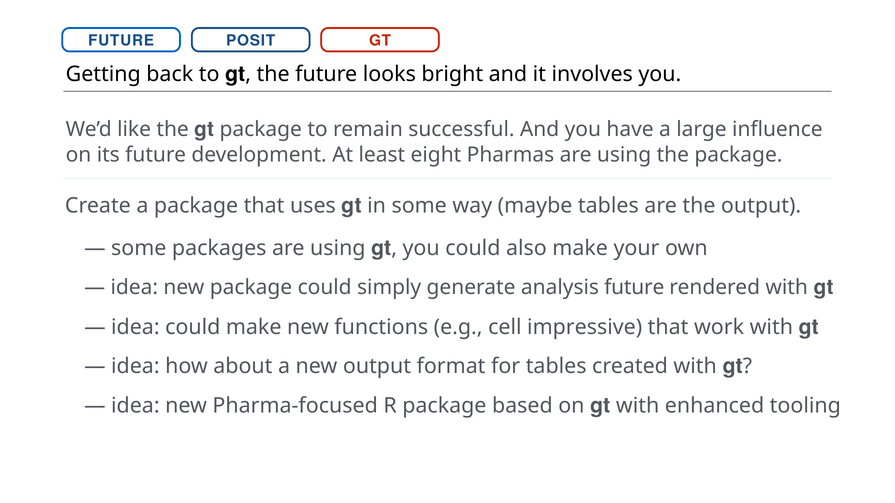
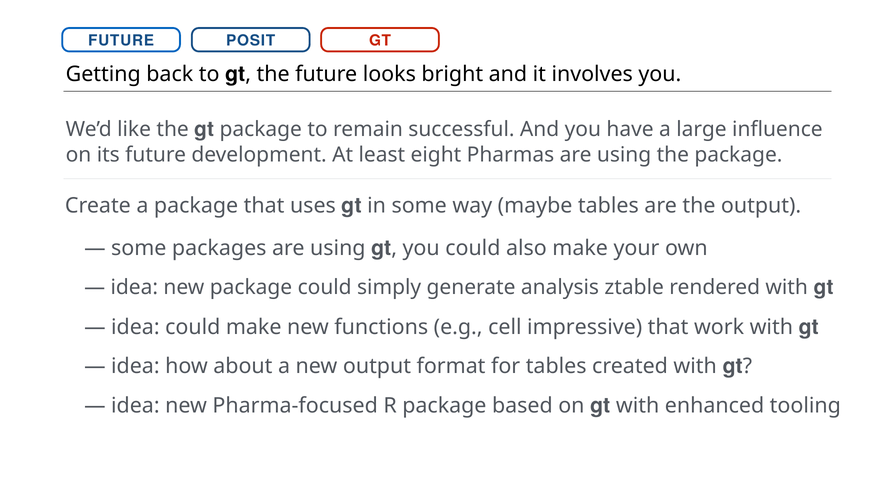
analysis future: future -> ztable (634, 288)
